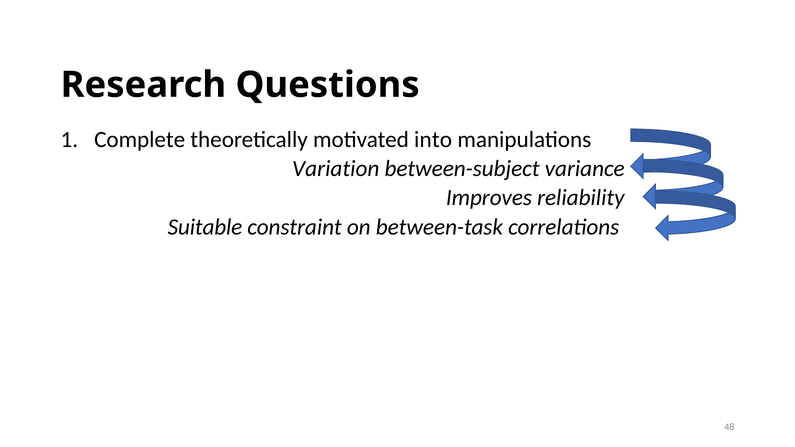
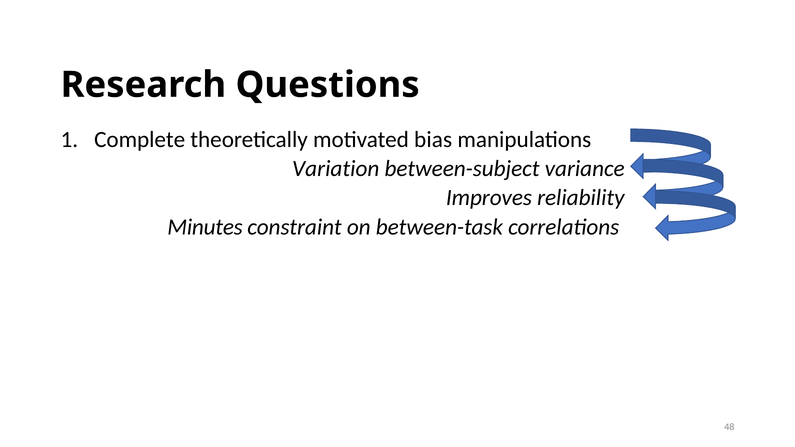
into: into -> bias (433, 139)
Suitable: Suitable -> Minutes (205, 227)
